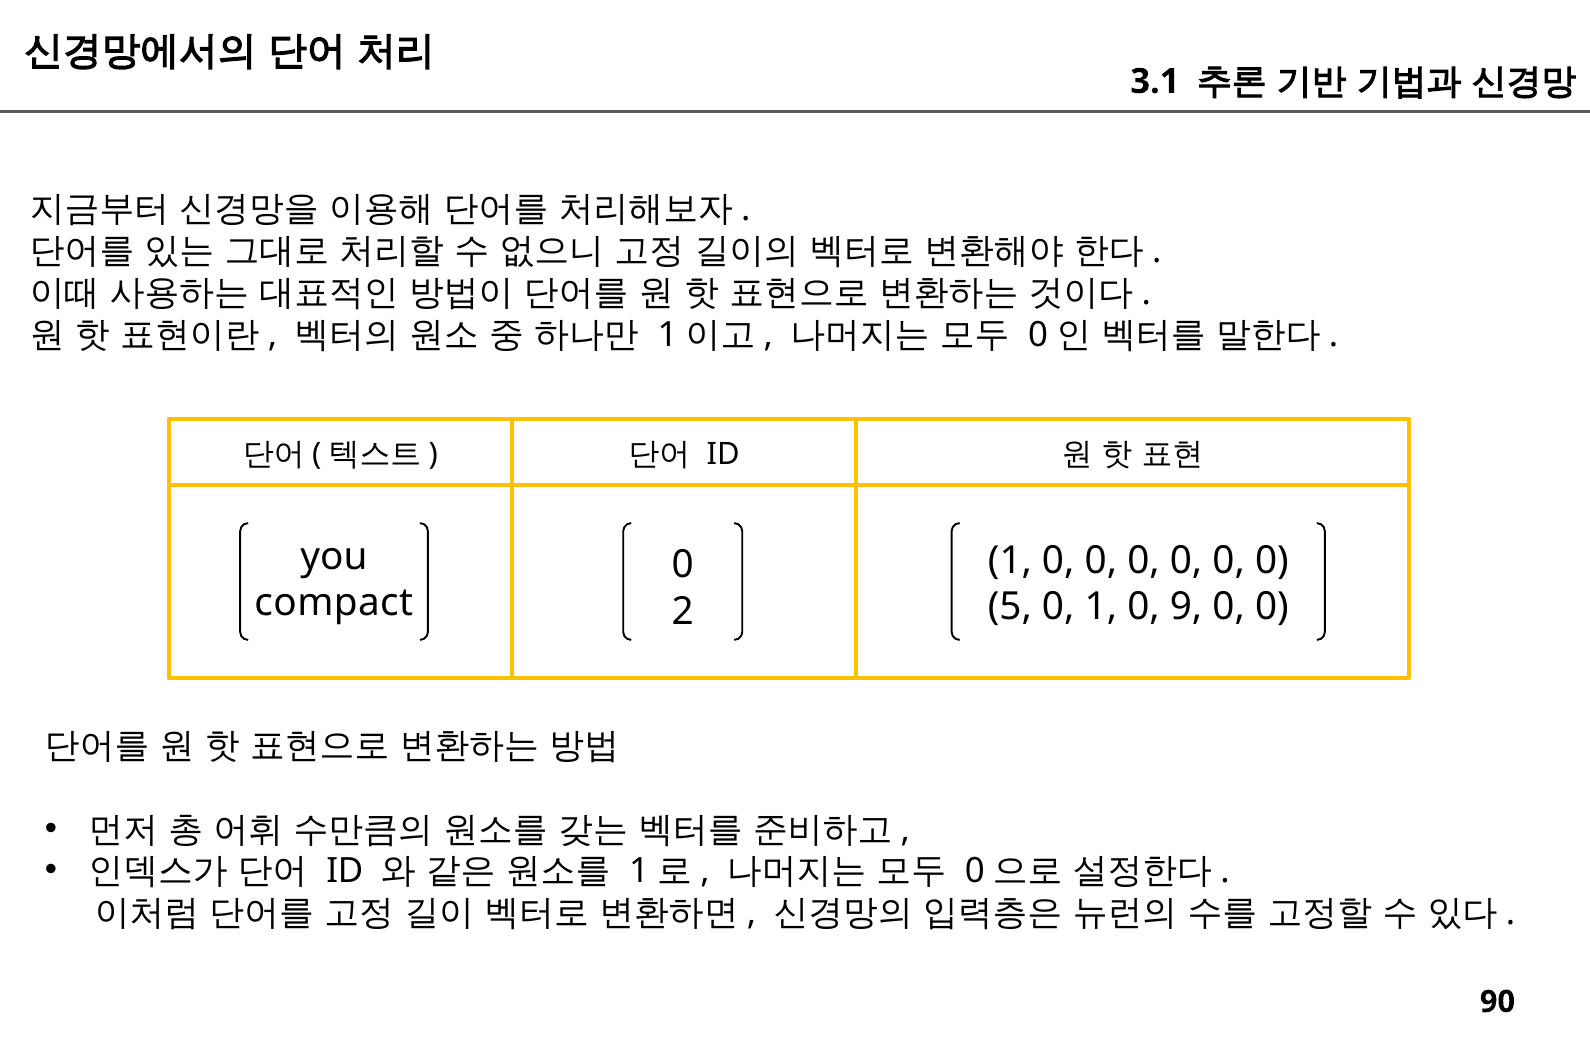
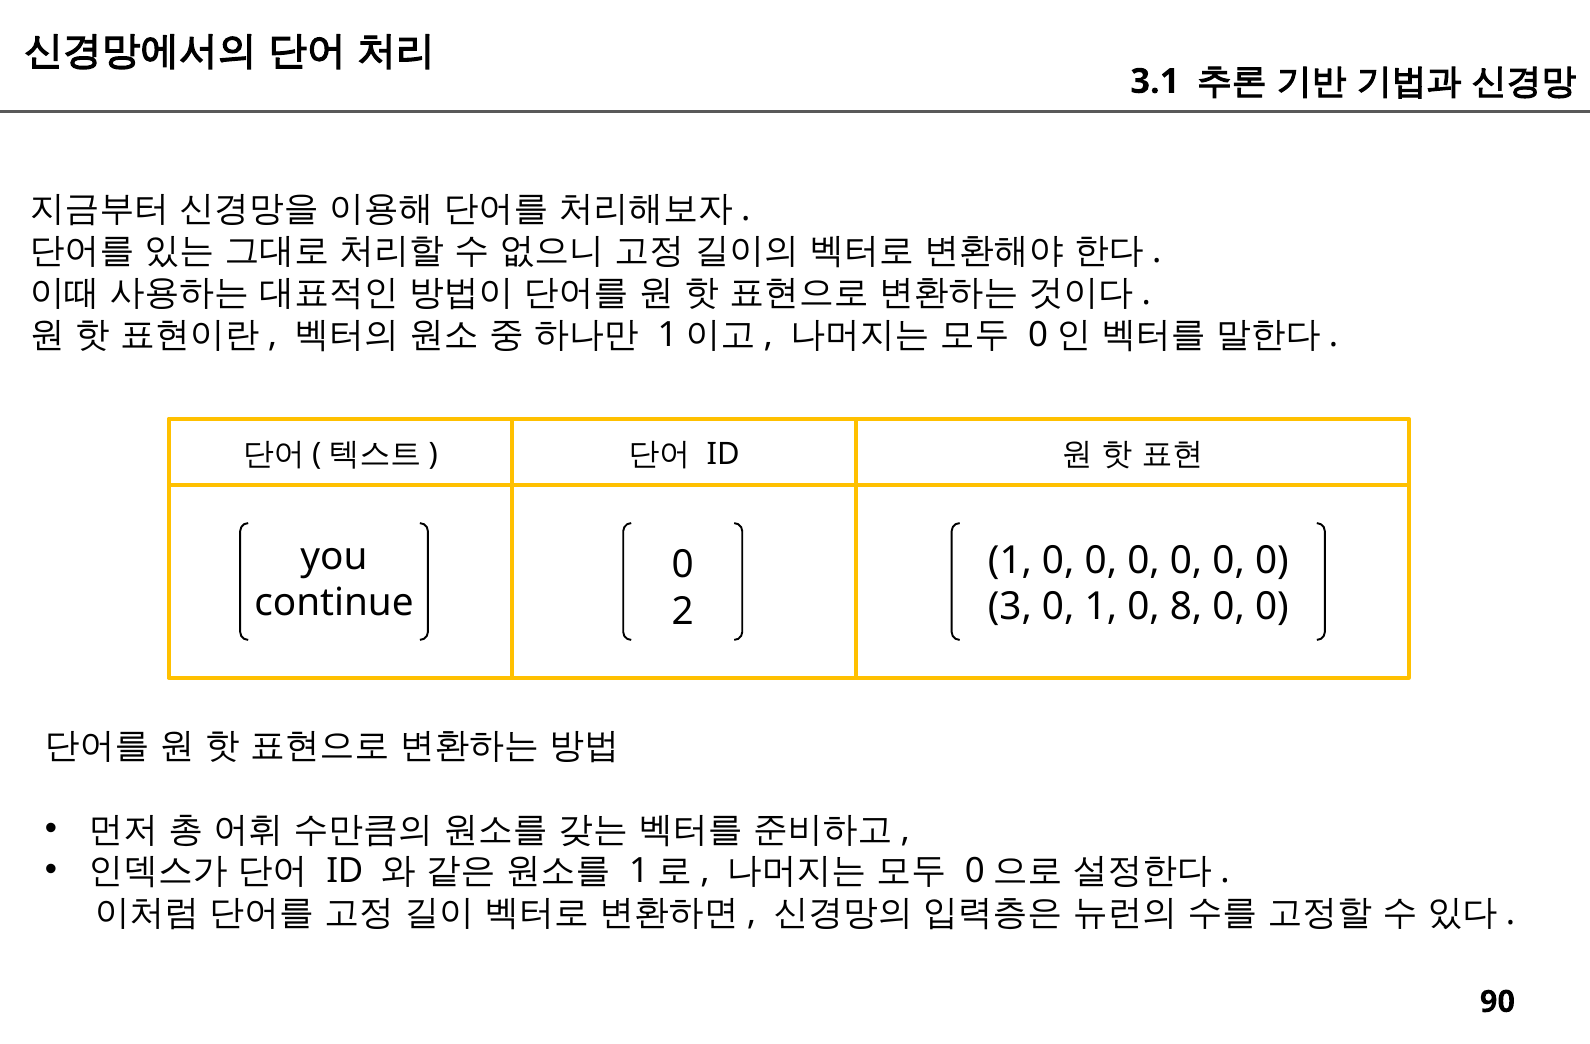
compact: compact -> continue (334, 603)
5: 5 -> 3 (1010, 607)
9: 9 -> 8 (1186, 607)
